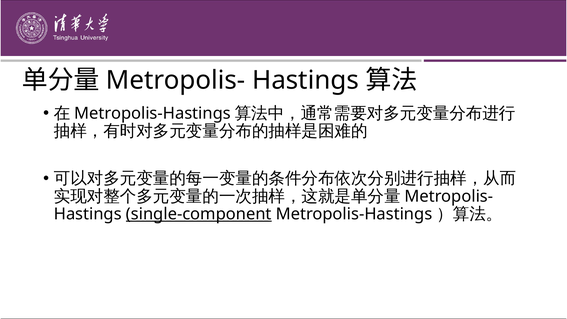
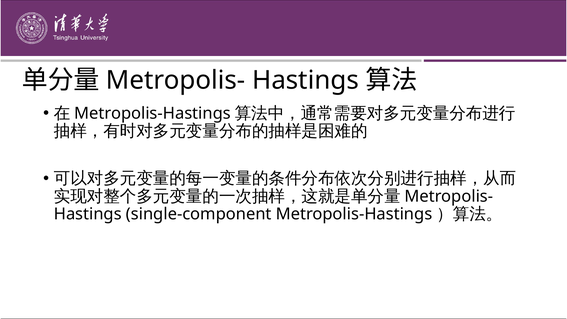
single-component underline: present -> none (199, 214)
